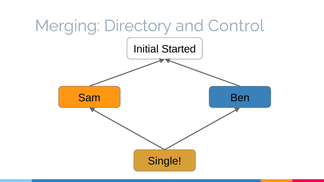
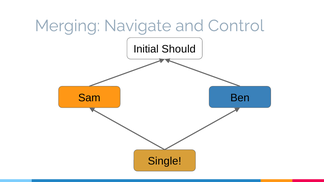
Directory: Directory -> Navigate (138, 26)
Started: Started -> Should (179, 49)
